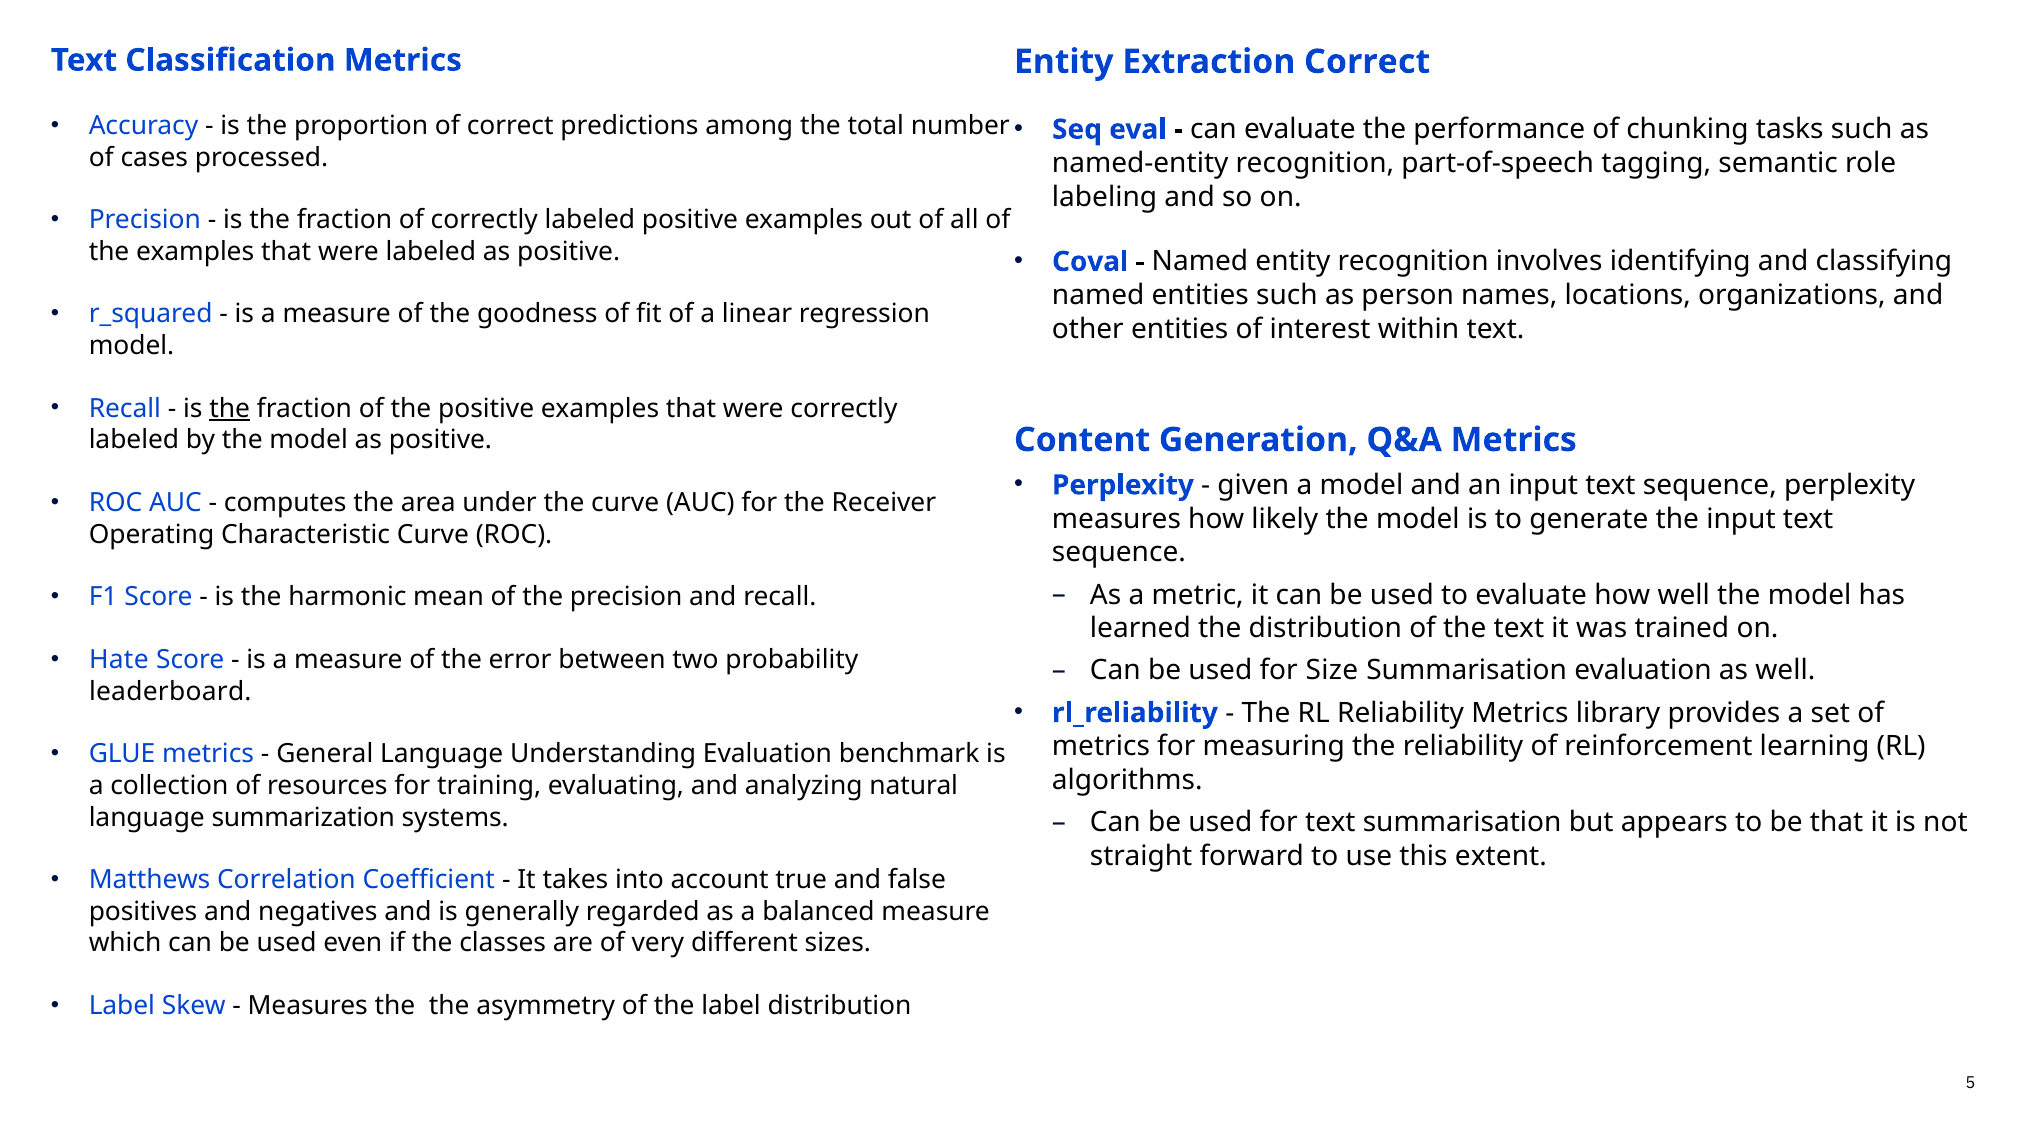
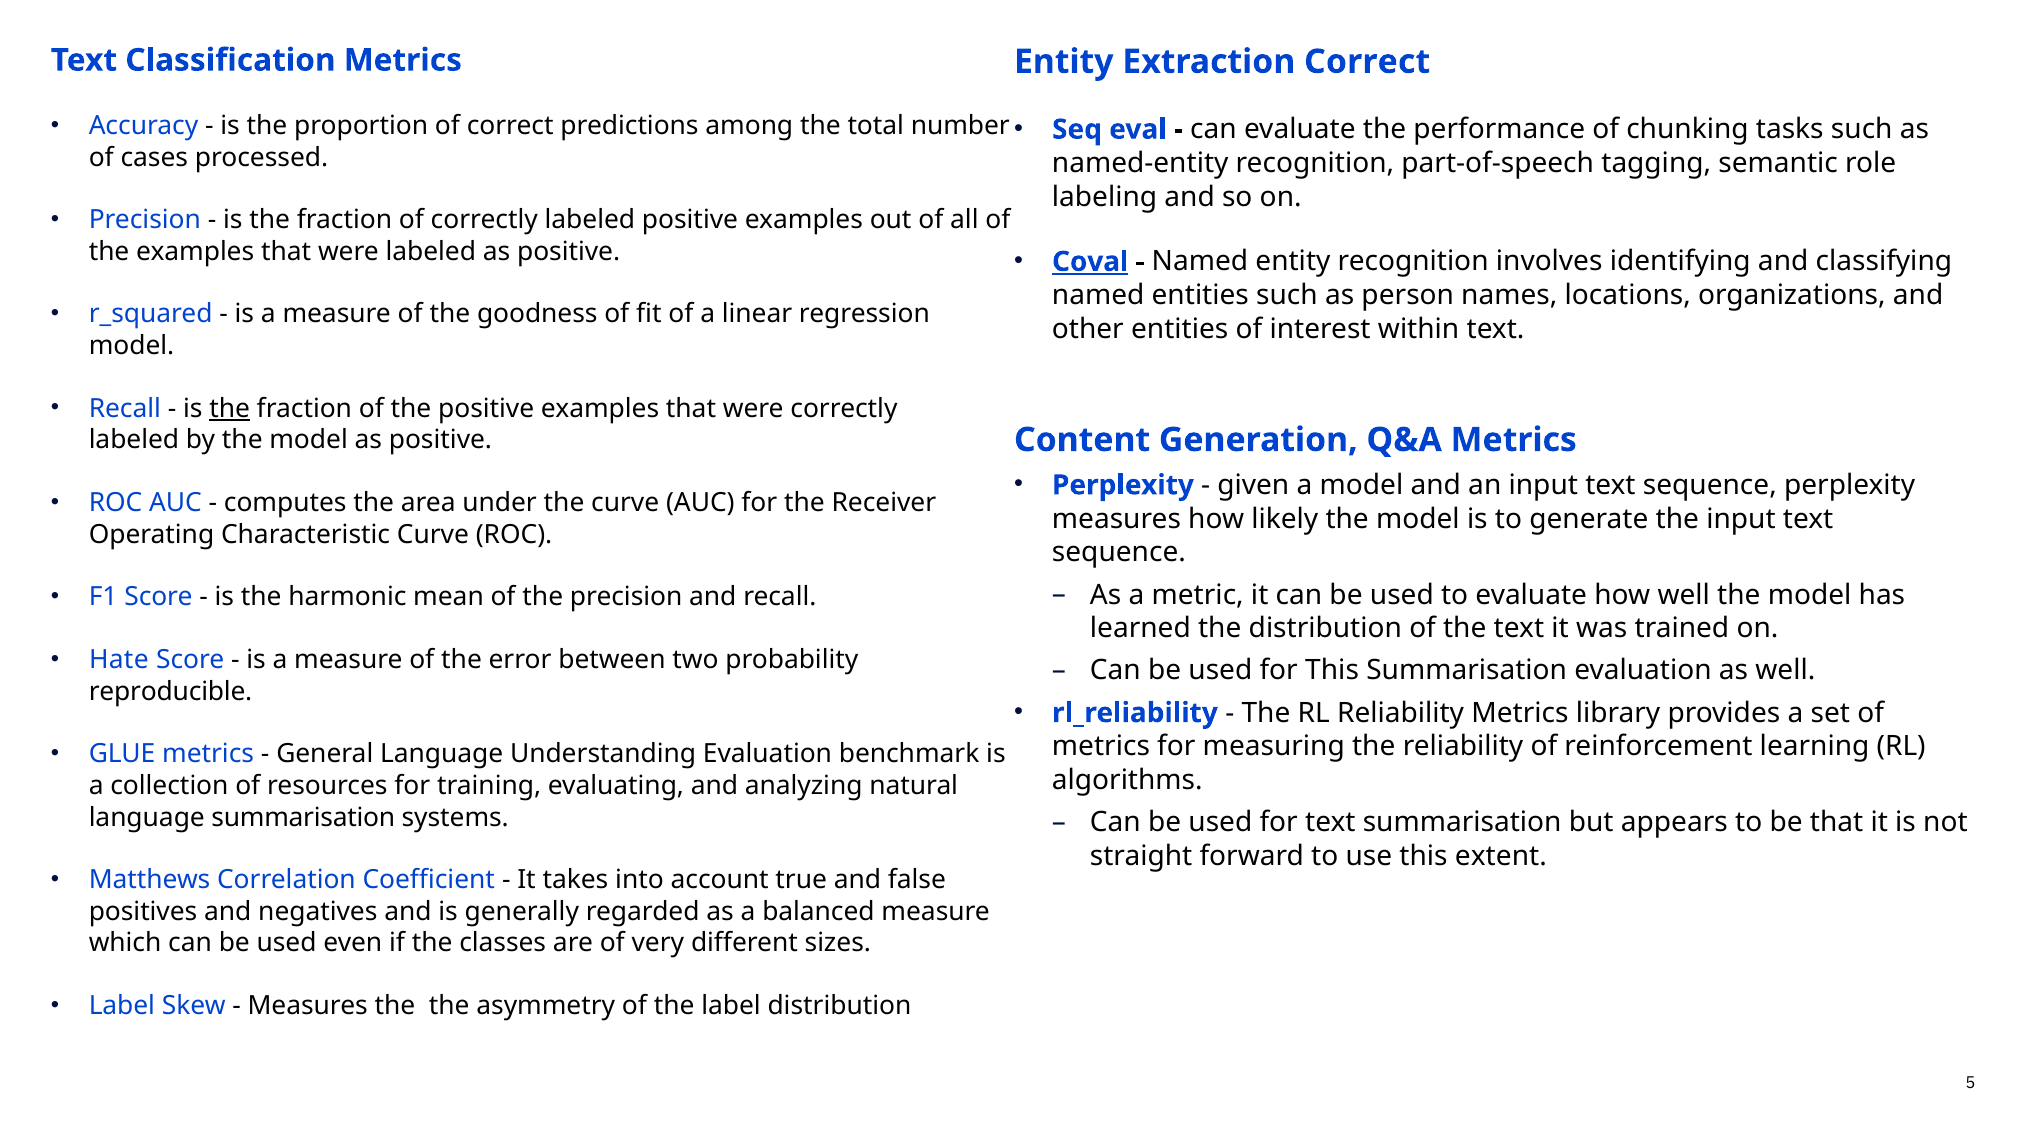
Coval underline: none -> present (1090, 262)
for Size: Size -> This (1332, 670)
leaderboard: leaderboard -> reproducible (171, 691)
language summarization: summarization -> summarisation (303, 817)
